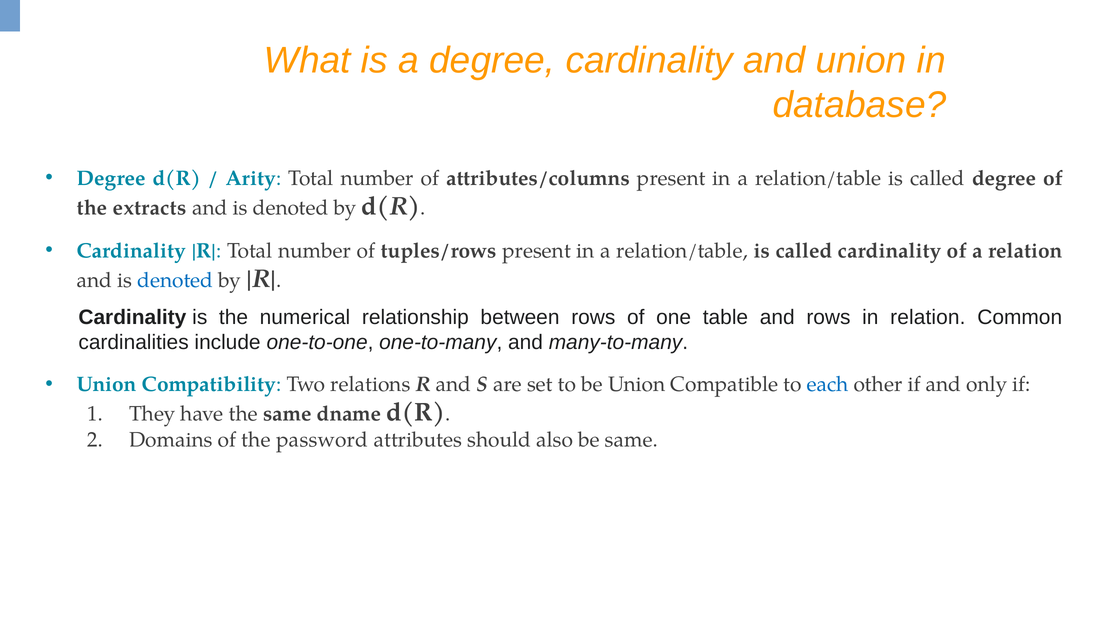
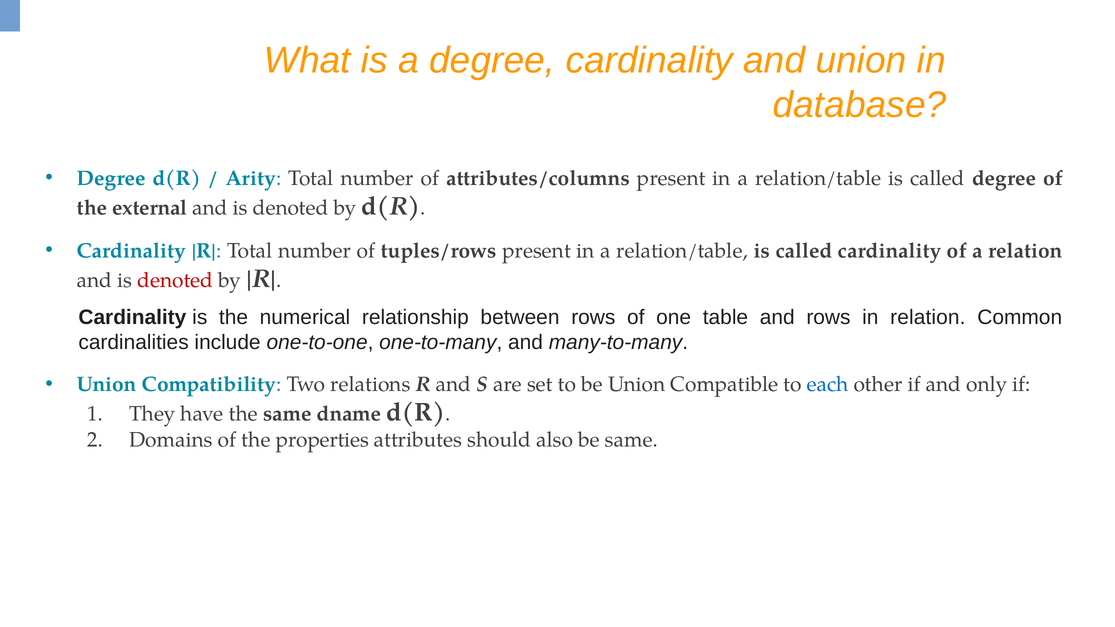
extracts: extracts -> external (150, 208)
denoted colour: blue -> red (175, 280)
password: password -> properties (322, 440)
